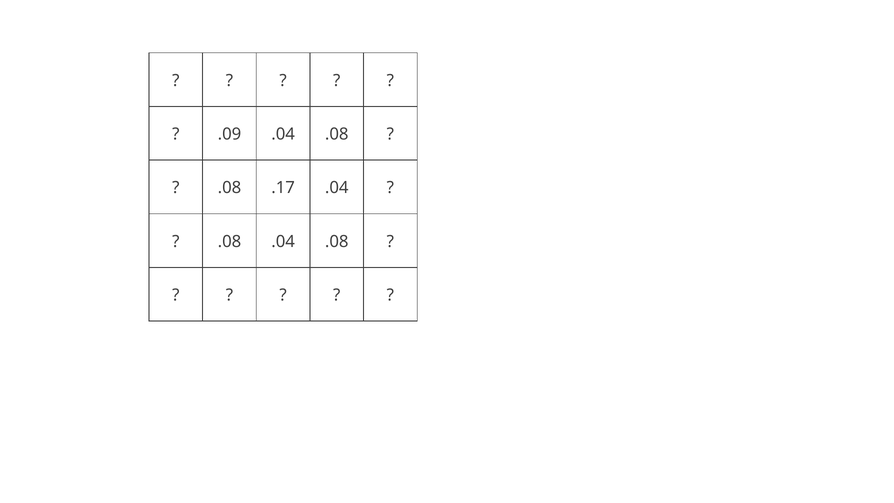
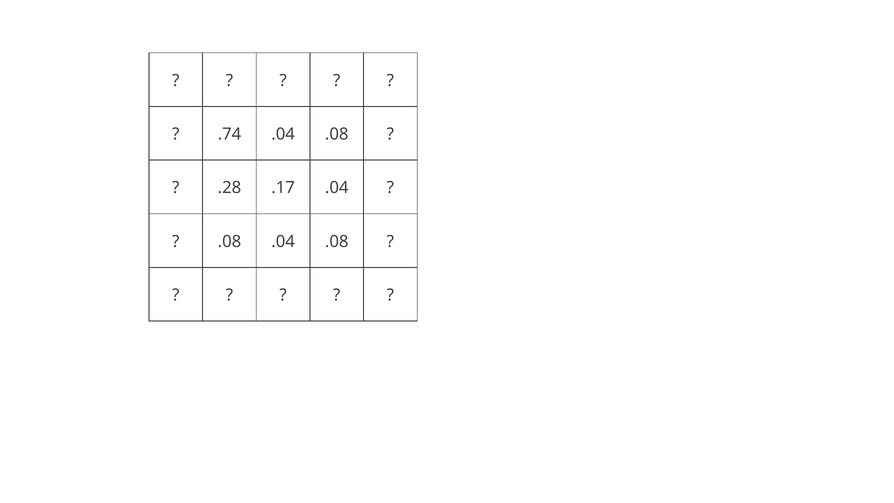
.09: .09 -> .74 (229, 134)
.08: .08 -> .28 (229, 188)
